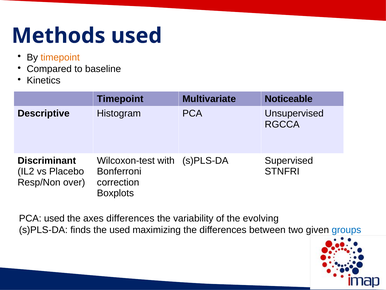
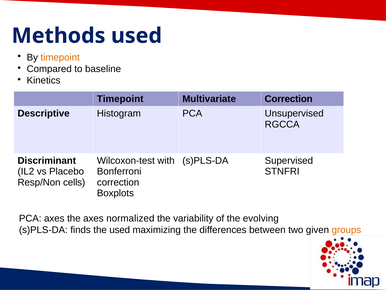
Multivariate Noticeable: Noticeable -> Correction (289, 99)
over: over -> cells (74, 182)
PCA used: used -> axes (54, 218)
axes differences: differences -> normalized (130, 218)
groups colour: blue -> orange (346, 230)
